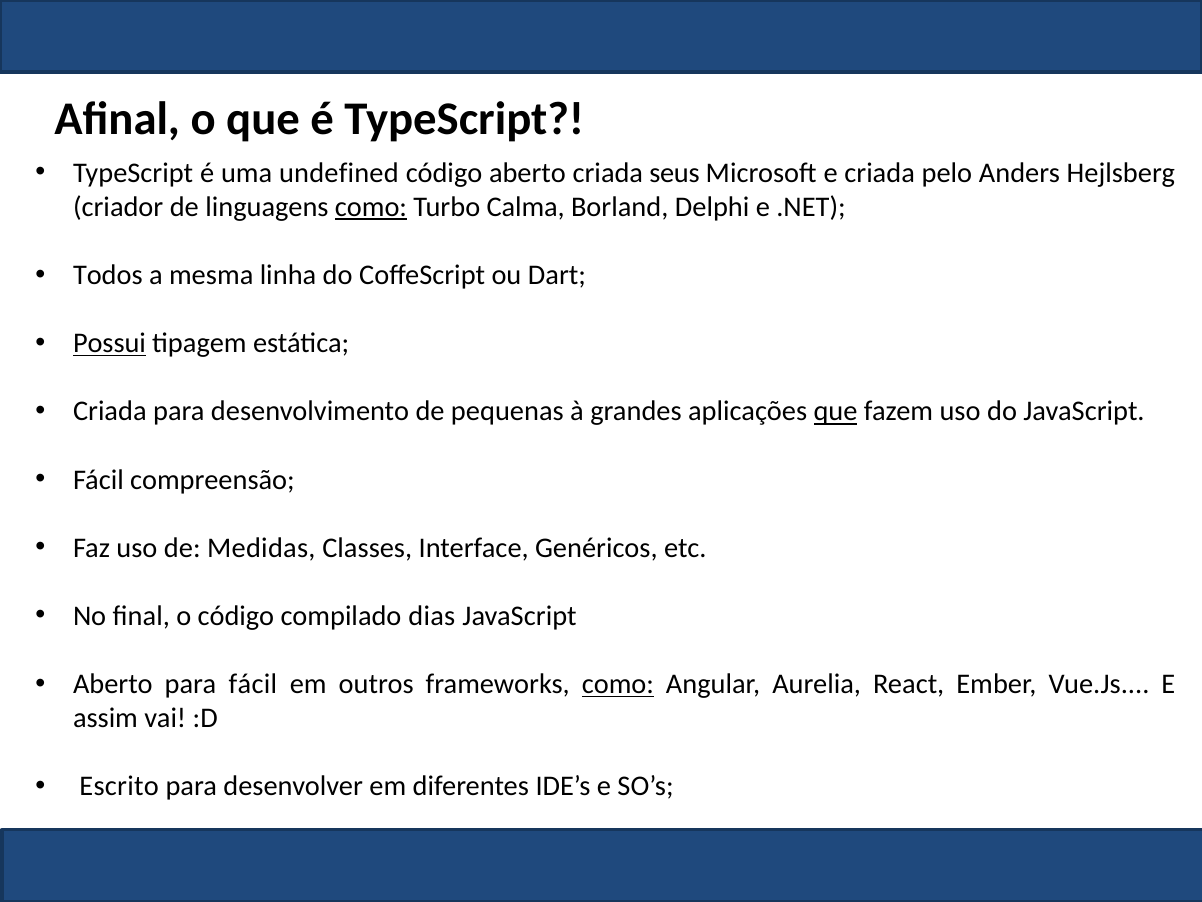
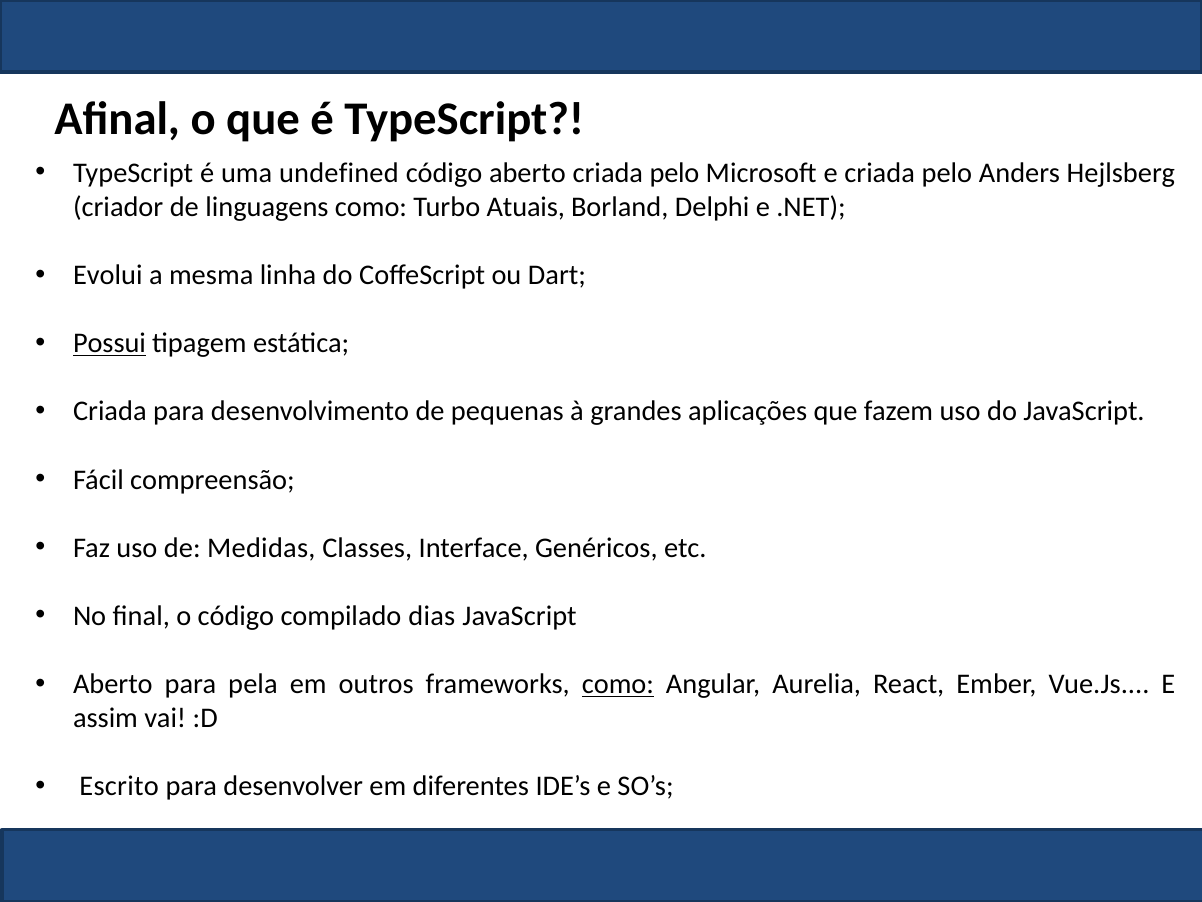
aberto criada seus: seus -> pelo (675, 173)
como underline: present -> none (371, 207)
Calma: Calma -> Atuais (526, 207)
Todos: Todos -> Evolui (108, 275)
que underline: present -> none (835, 411)
para fácil: fácil -> pela (253, 684)
